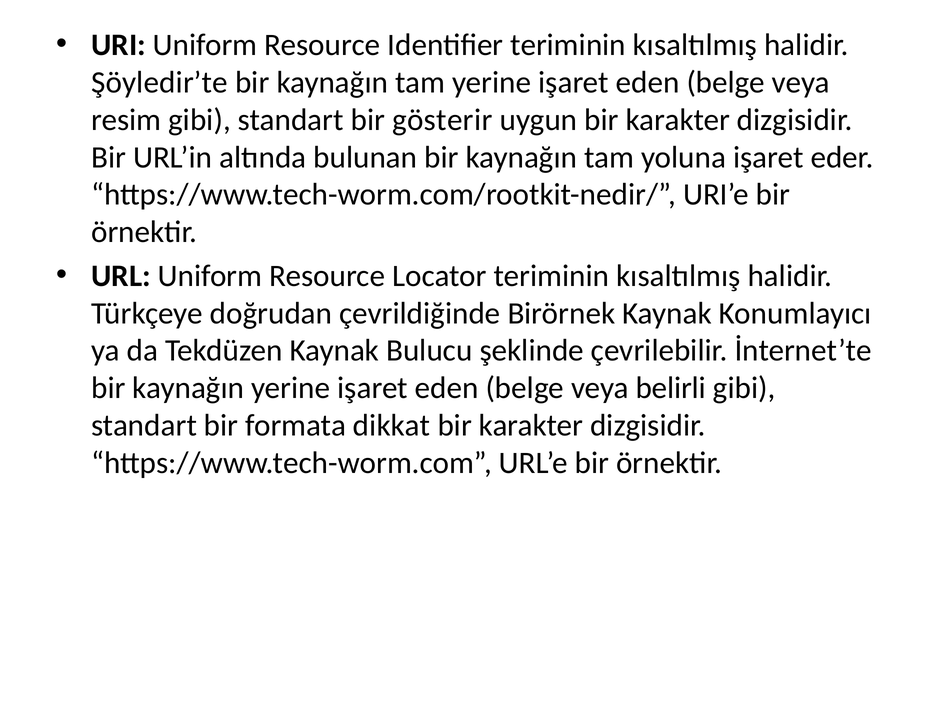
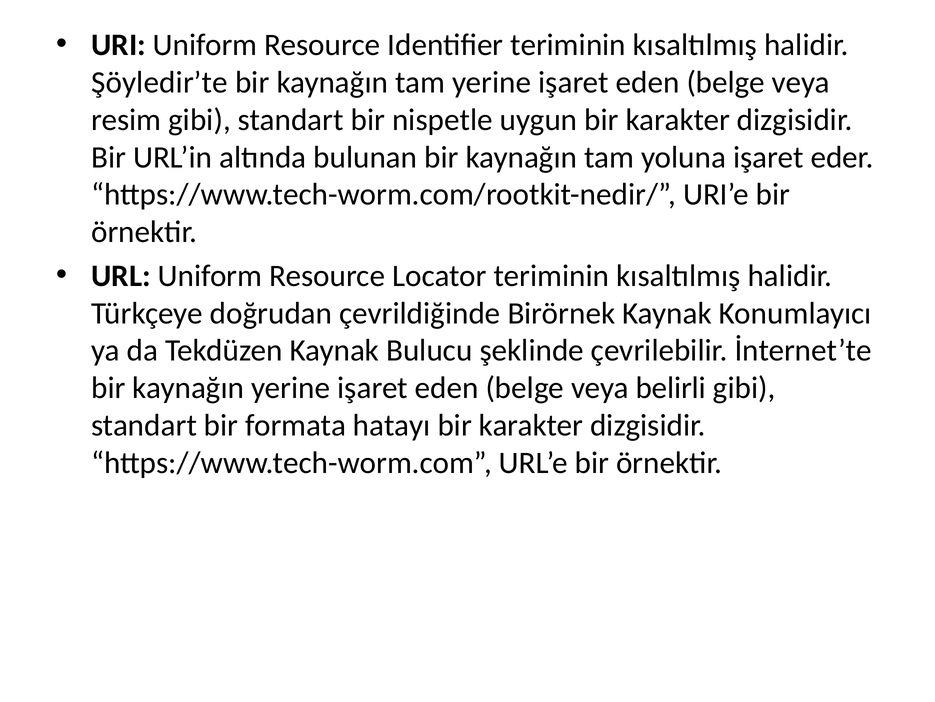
gösterir: gösterir -> nispetle (442, 120)
dikkat: dikkat -> hatayı (392, 425)
